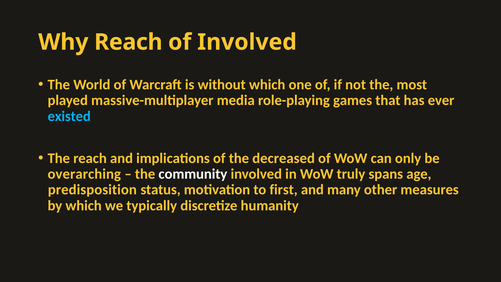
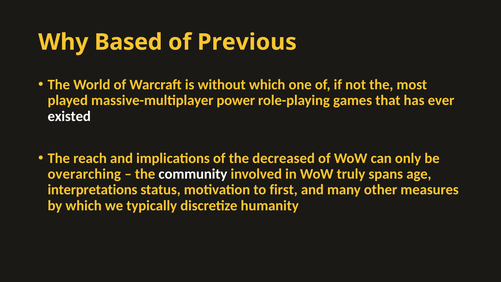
Why Reach: Reach -> Based (128, 42)
of Involved: Involved -> Previous (247, 42)
media: media -> power (236, 100)
existed colour: light blue -> white (69, 116)
predisposition: predisposition -> interpretations (92, 190)
